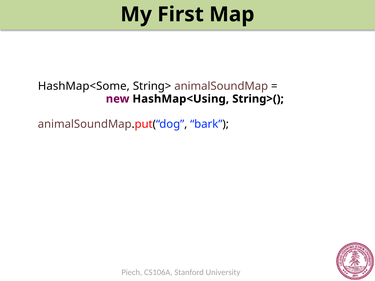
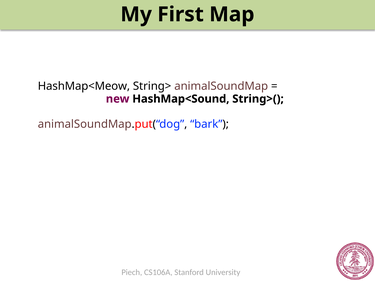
HashMap<Some: HashMap<Some -> HashMap<Meow (84, 86)
HashMap<Using: HashMap<Using -> HashMap<Sound (181, 99)
